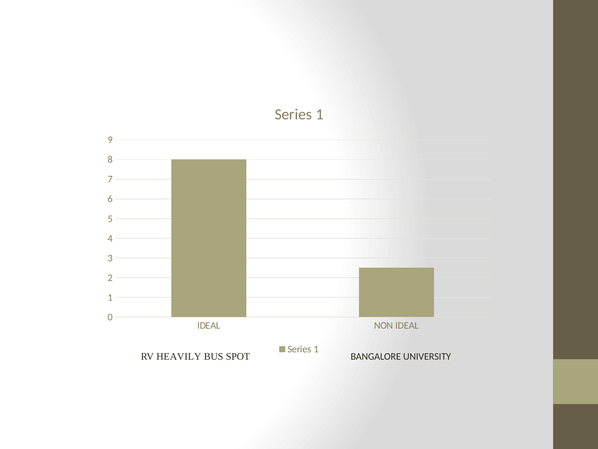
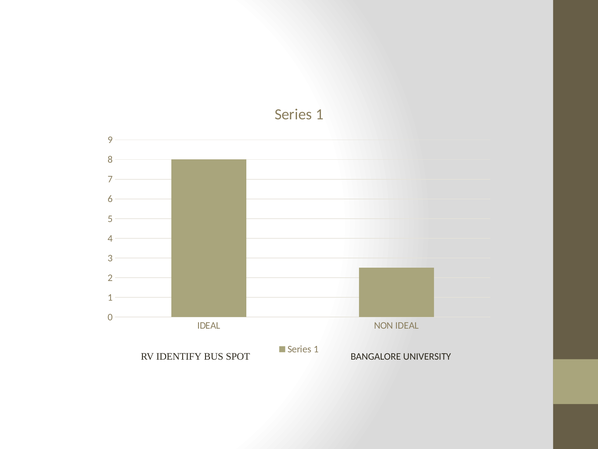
HEAVILY: HEAVILY -> IDENTIFY (179, 356)
